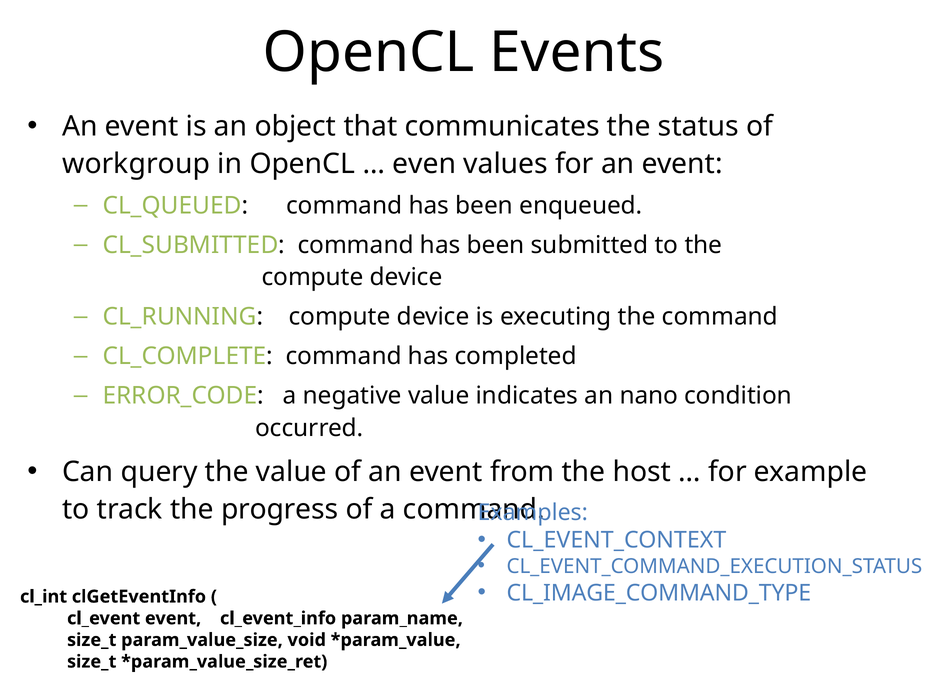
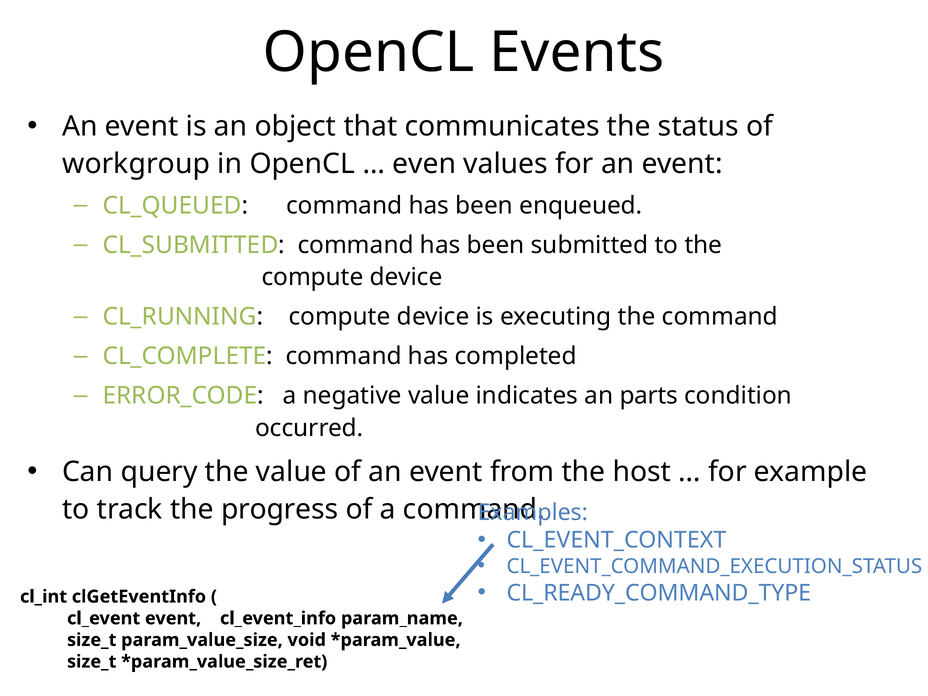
nano: nano -> parts (649, 396)
CL_IMAGE_COMMAND_TYPE: CL_IMAGE_COMMAND_TYPE -> CL_READY_COMMAND_TYPE (659, 593)
